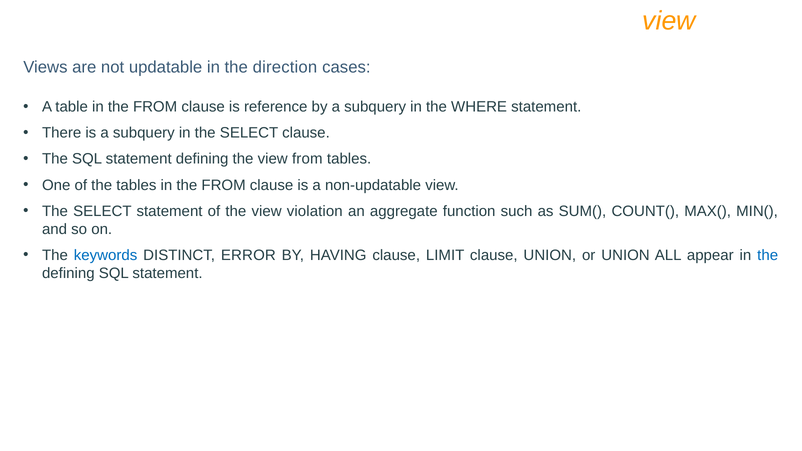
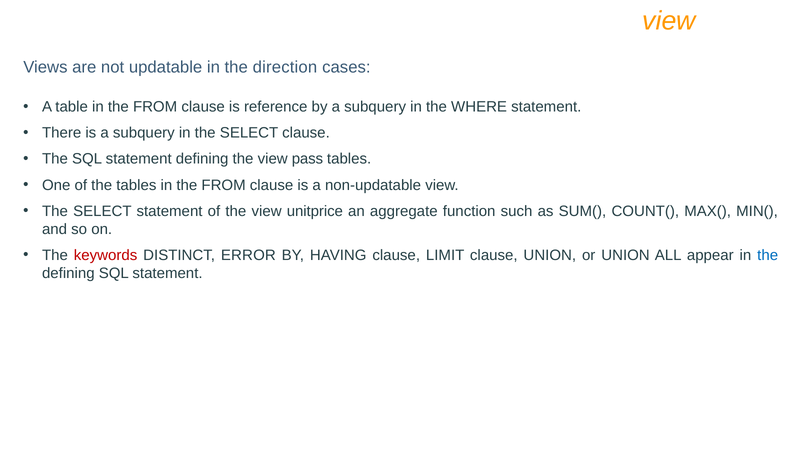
view from: from -> pass (307, 159)
violation: violation -> unitprice (315, 211)
keywords colour: blue -> red (106, 255)
